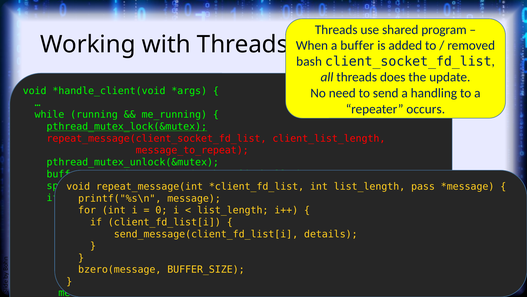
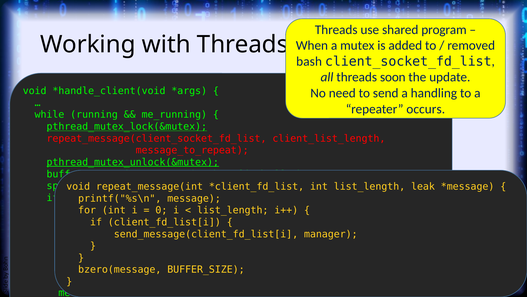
a buffer: buffer -> mutex (357, 46)
does: does -> soon (393, 77)
pthread_mutex_unlock(&mutex underline: none -> present (133, 162)
pass: pass -> leak (423, 186)
details: details -> manager (331, 234)
